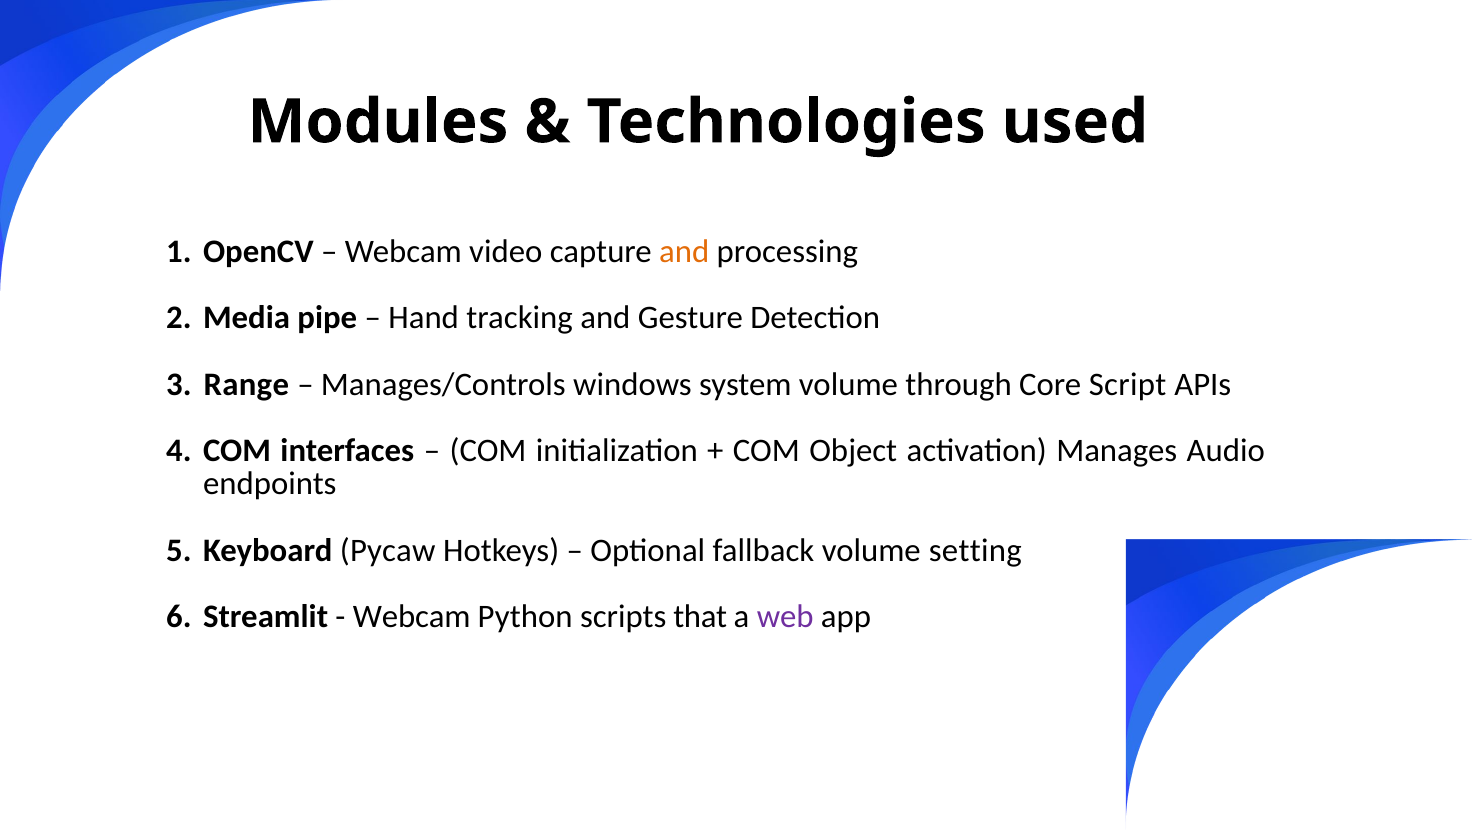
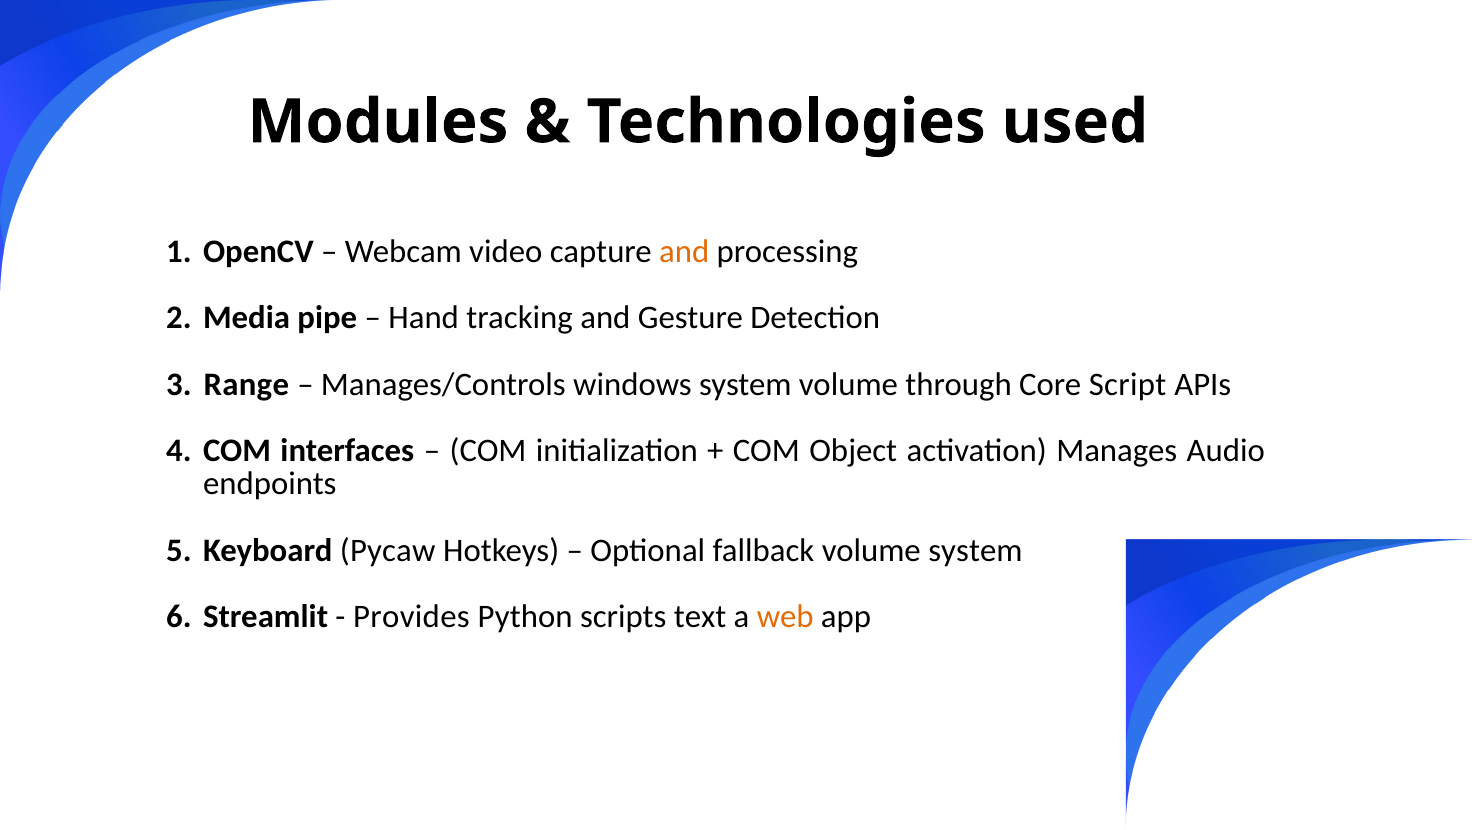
volume setting: setting -> system (975, 550)
Webcam: Webcam -> Provides (411, 616)
that: that -> text (700, 616)
web colour: purple -> orange (785, 616)
